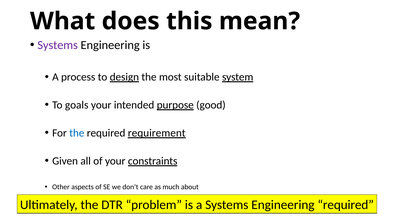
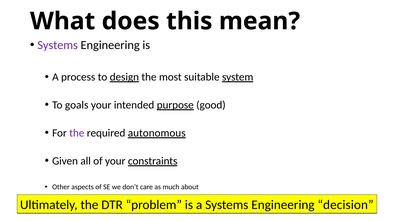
the colour: blue -> purple (77, 133)
requirement: requirement -> autonomous (157, 133)
Engineering required: required -> decision (346, 205)
